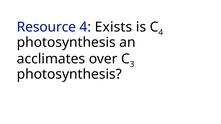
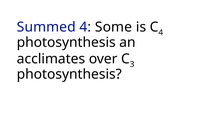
Resource: Resource -> Summed (46, 27)
Exists: Exists -> Some (113, 27)
